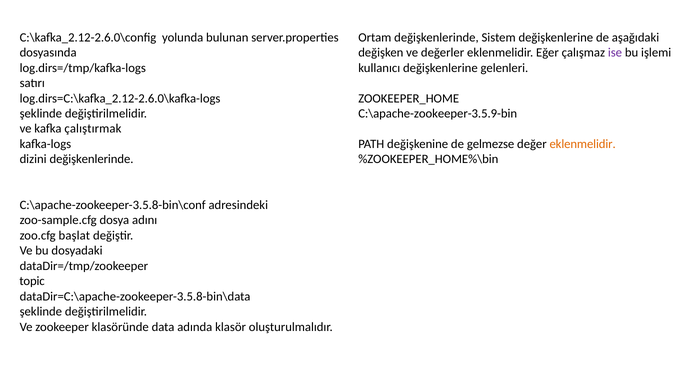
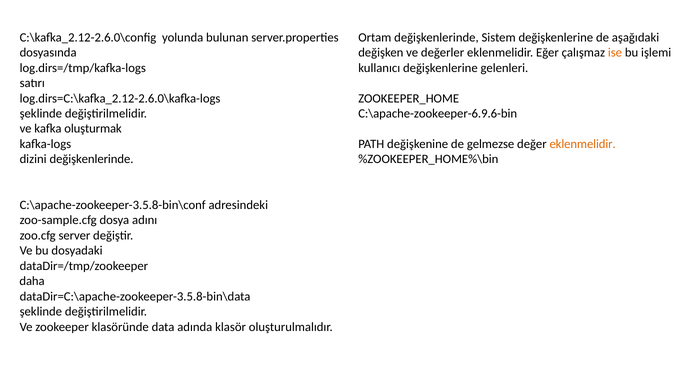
ise colour: purple -> orange (615, 53)
C:\apache-zookeeper-3.5.9-bin: C:\apache-zookeeper-3.5.9-bin -> C:\apache-zookeeper-6.9.6-bin (438, 113)
çalıştırmak: çalıştırmak -> oluşturmak (93, 129)
başlat: başlat -> server (74, 235)
topic: topic -> daha (32, 281)
